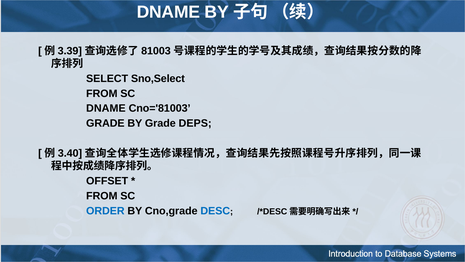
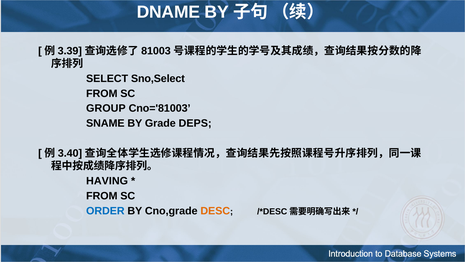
DNAME: DNAME -> GROUP (106, 108)
GRADE: GRADE -> SNAME (105, 123)
OFFSET: OFFSET -> HAVING (107, 181)
DESC colour: blue -> orange (215, 211)
